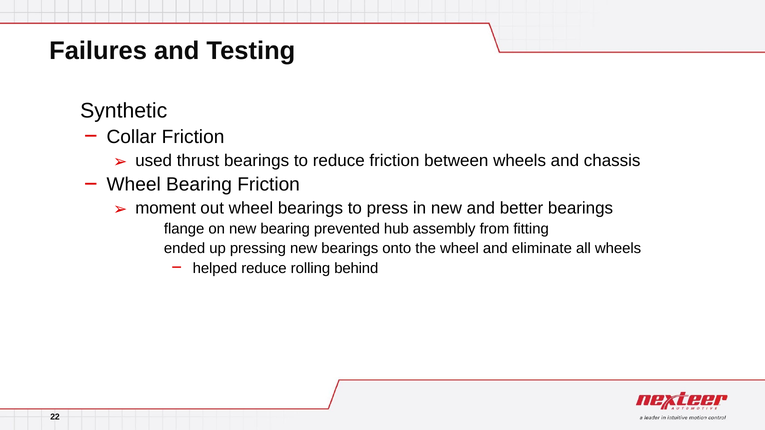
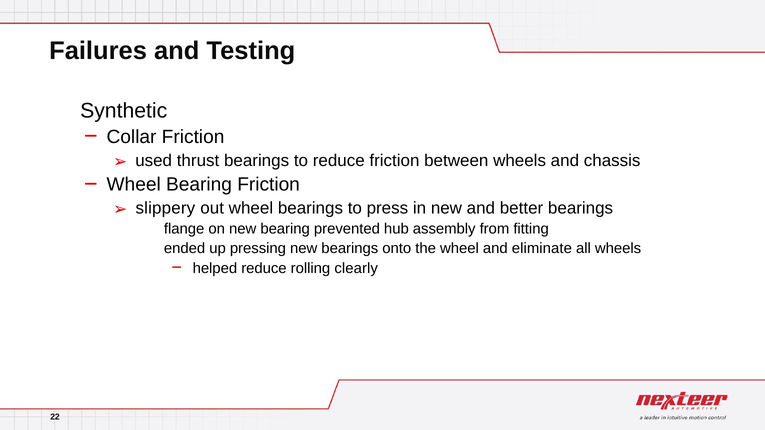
moment: moment -> slippery (165, 208)
behind: behind -> clearly (356, 268)
